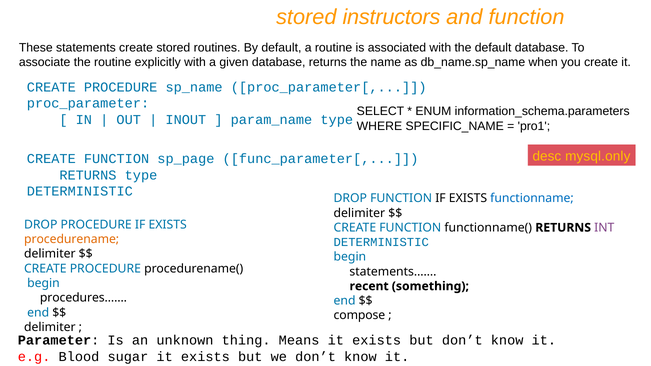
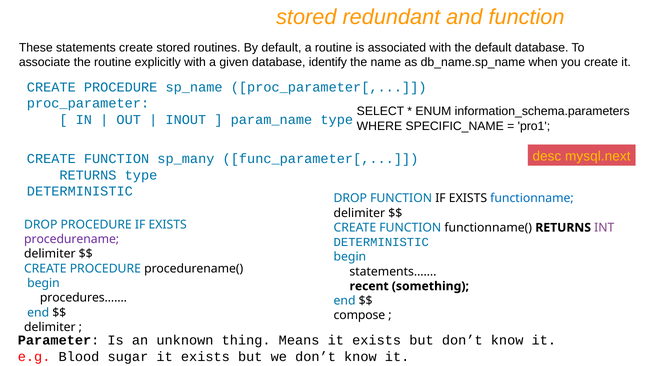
instructors: instructors -> redundant (391, 17)
database returns: returns -> identify (328, 62)
mysql.only: mysql.only -> mysql.next (598, 156)
sp_page: sp_page -> sp_many (186, 159)
procedurename colour: orange -> purple (72, 239)
